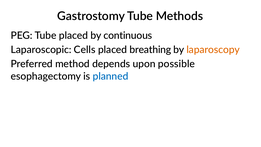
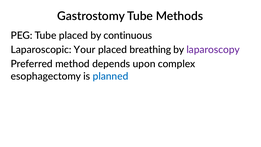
Cells: Cells -> Your (85, 50)
laparoscopy colour: orange -> purple (213, 50)
possible: possible -> complex (177, 64)
